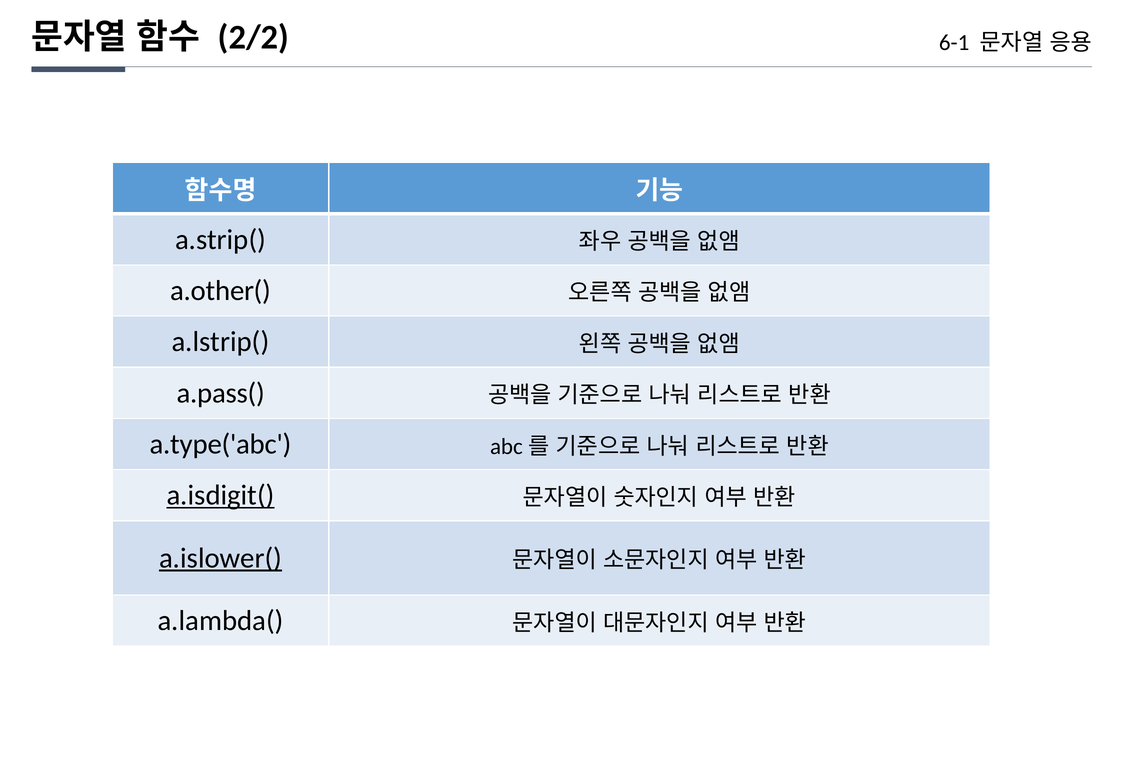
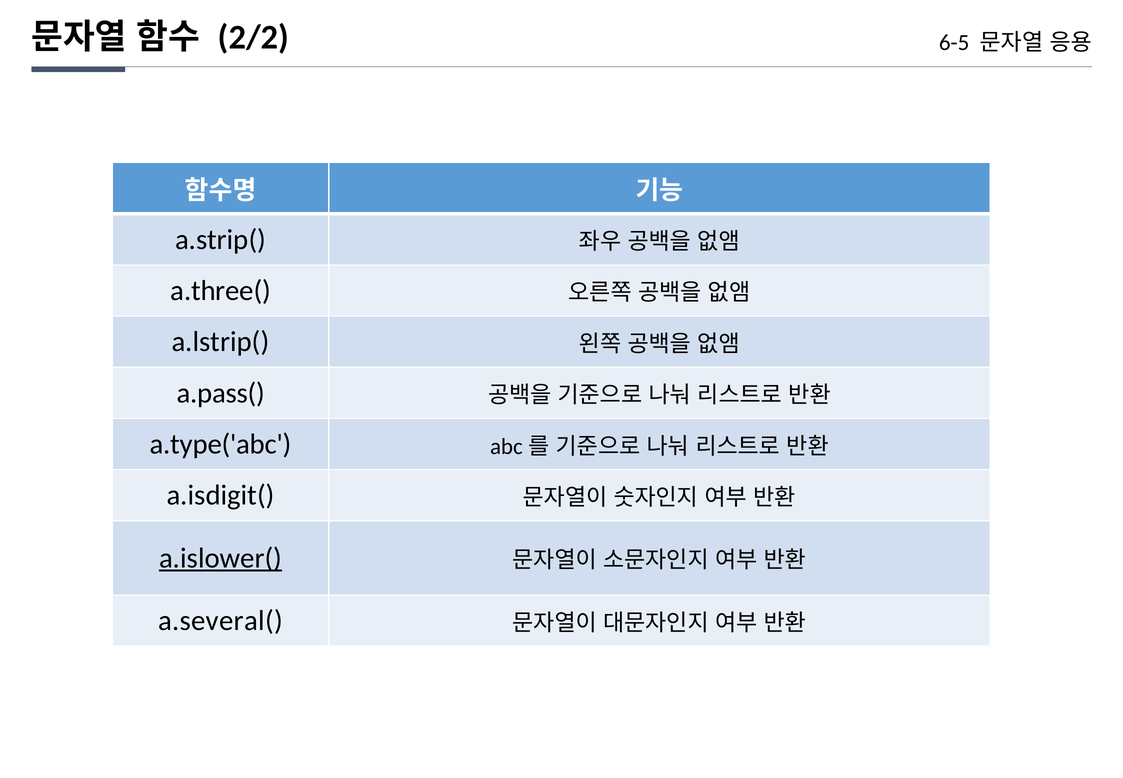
6-1: 6-1 -> 6-5 (954, 43)
a.other(: a.other( -> a.three( (221, 291)
a.isdigit( underline: present -> none (221, 495)
a.lambda(: a.lambda( -> a.several( (220, 620)
